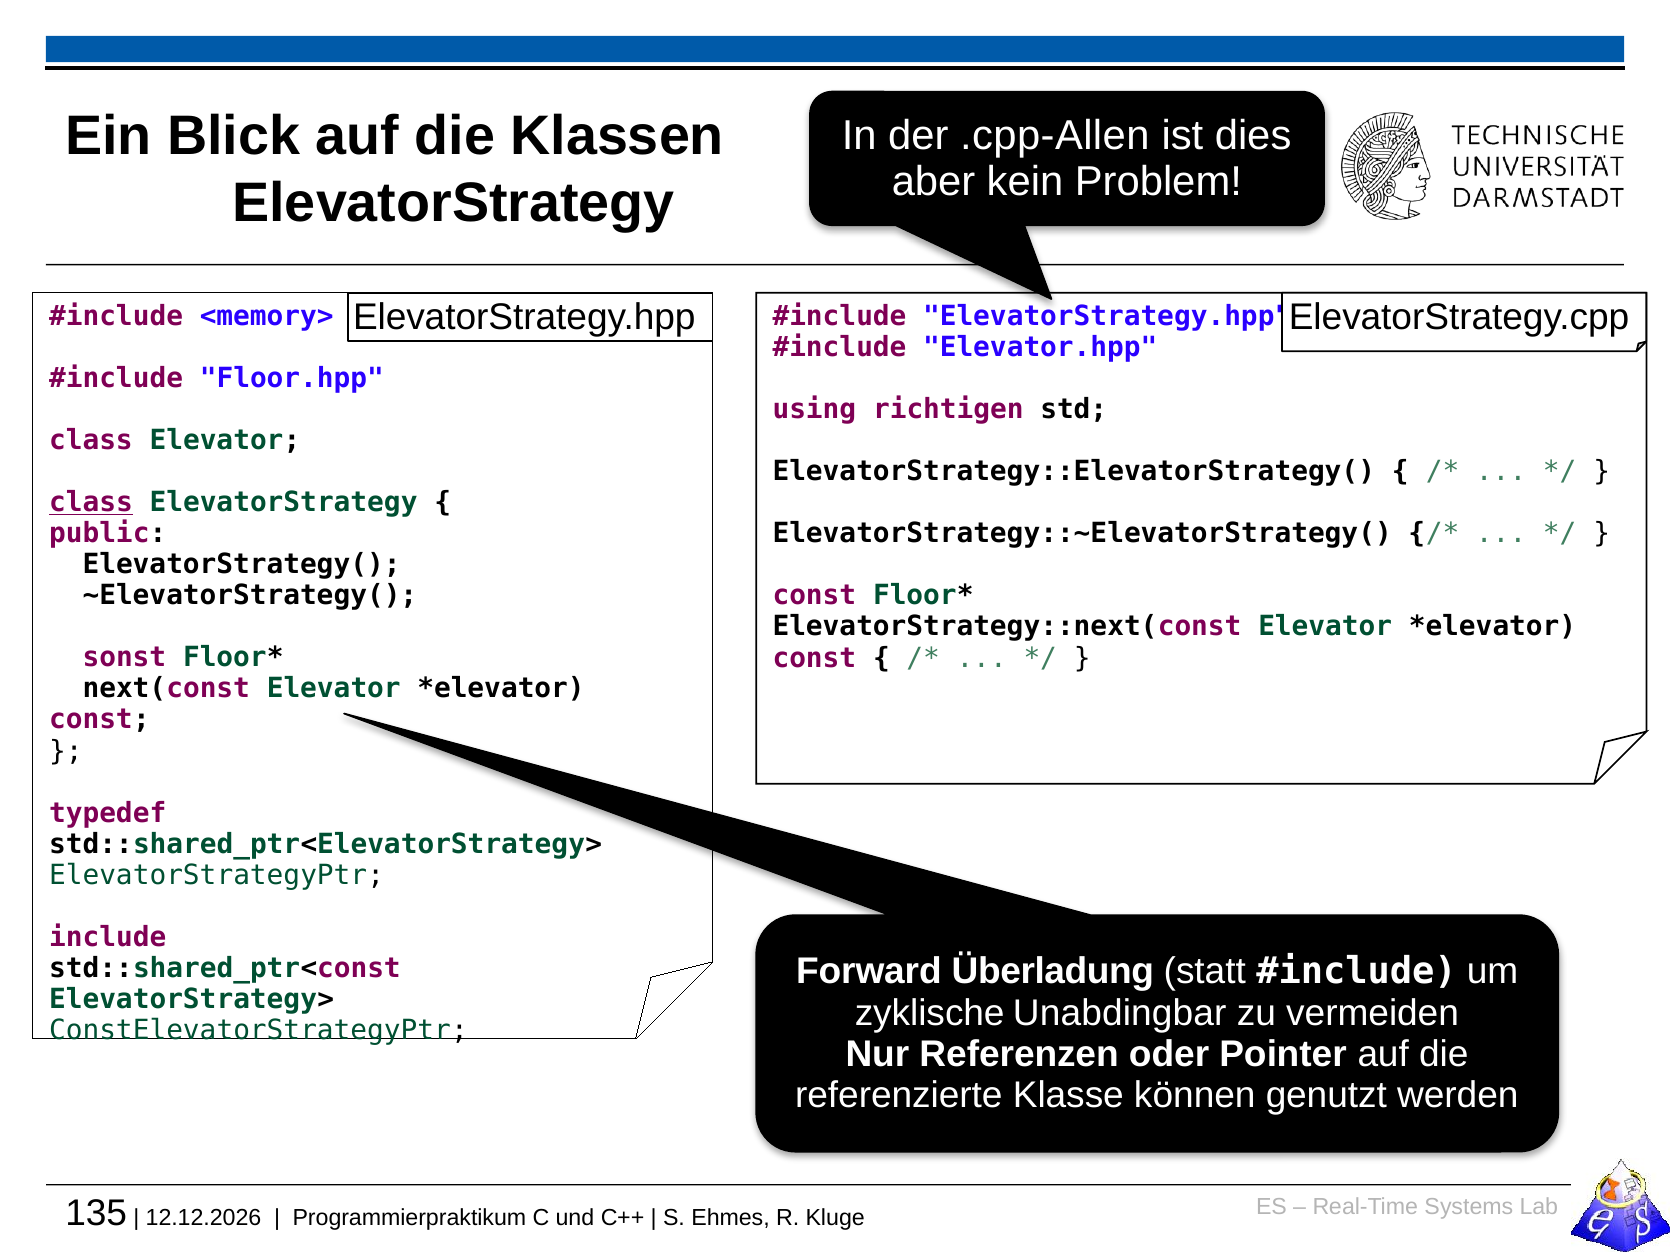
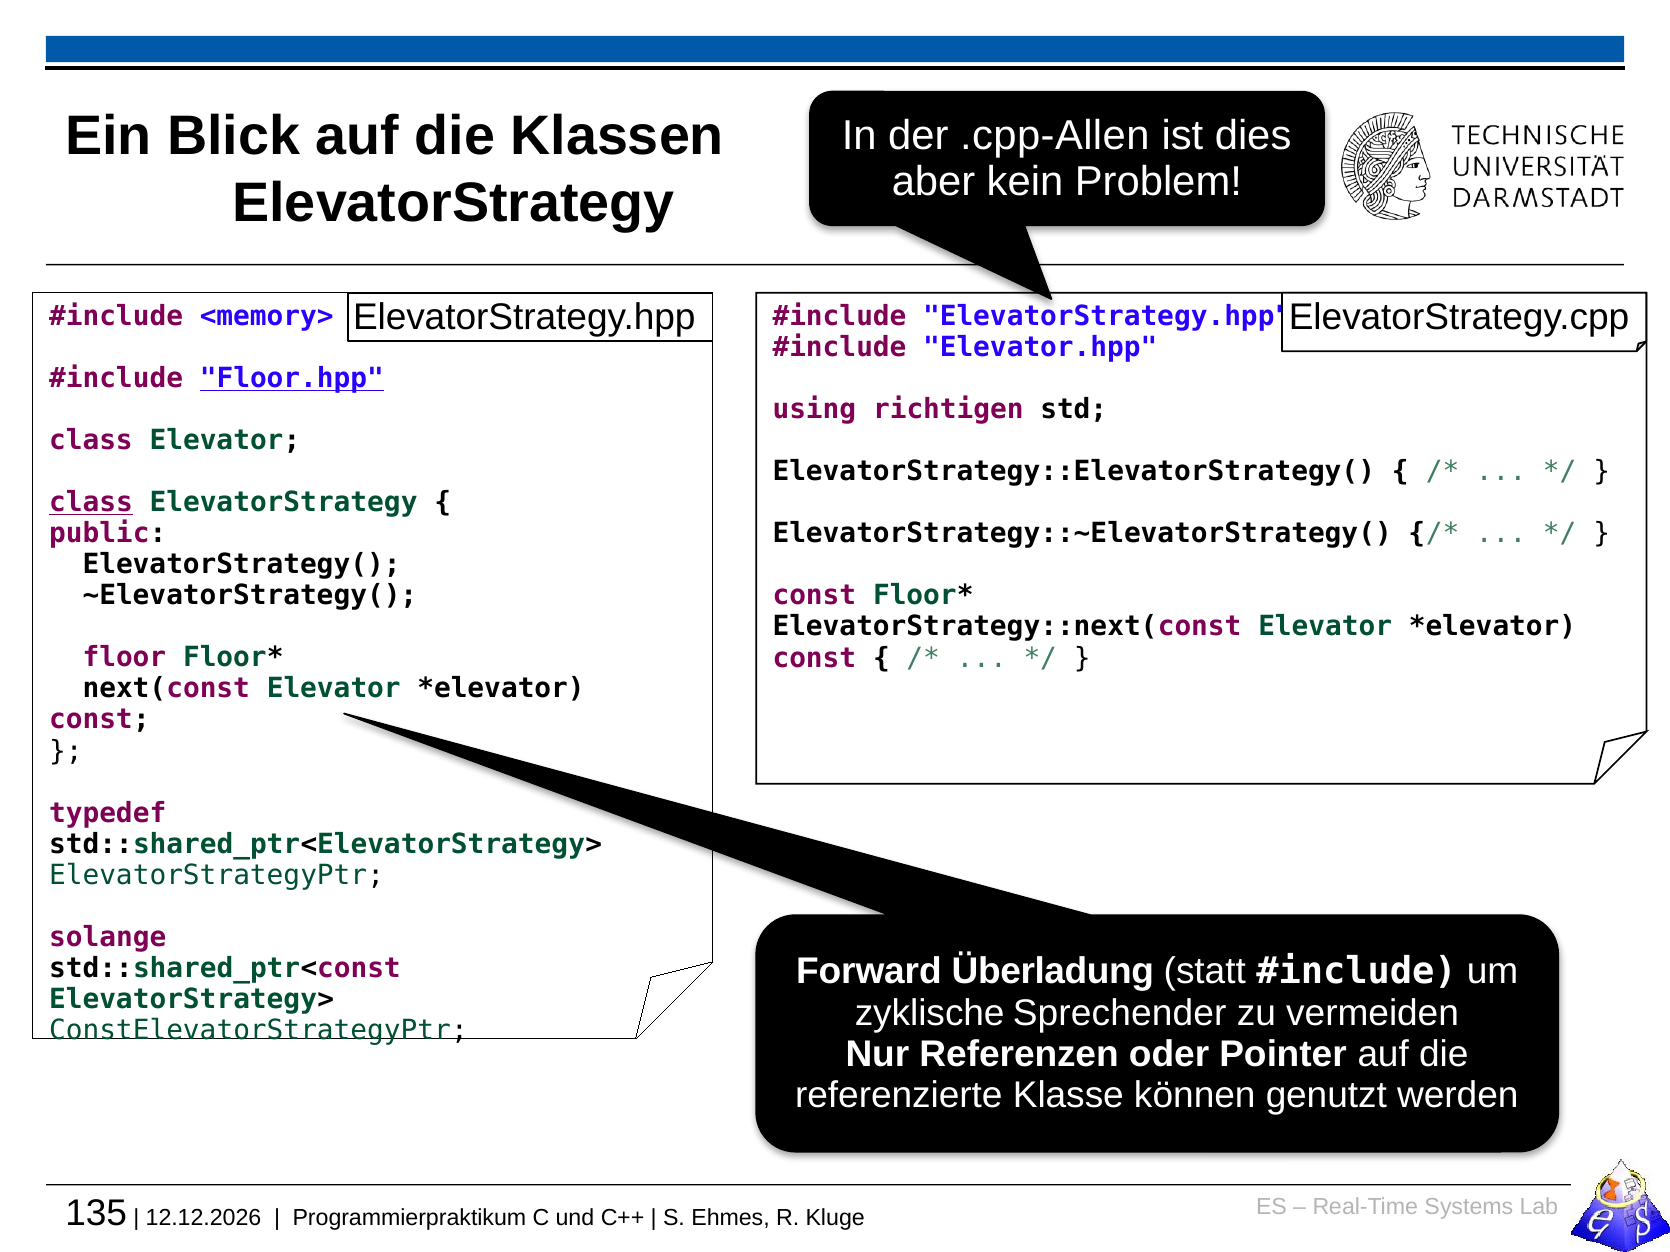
Floor.hpp underline: none -> present (292, 379)
sonst: sonst -> floor (124, 658)
include: include -> solange (108, 937)
Unabdingbar: Unabdingbar -> Sprechender (1120, 1013)
